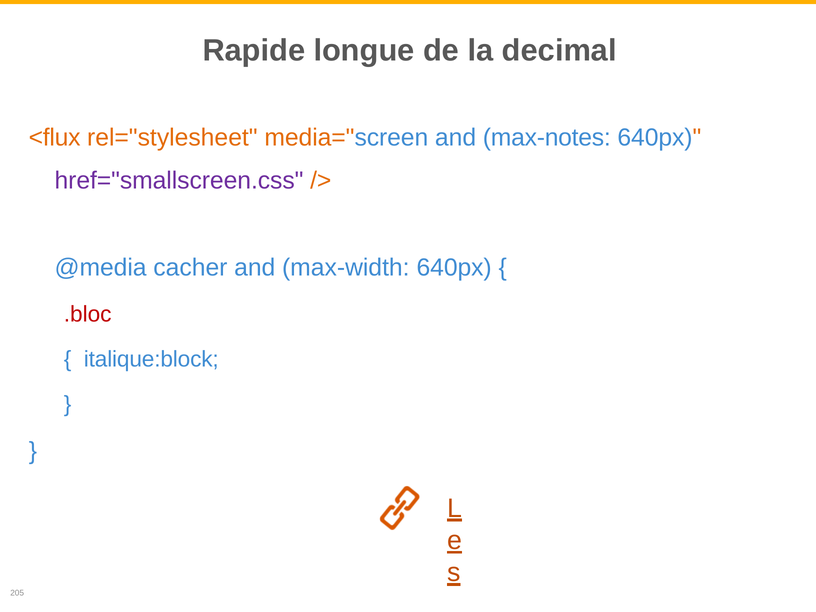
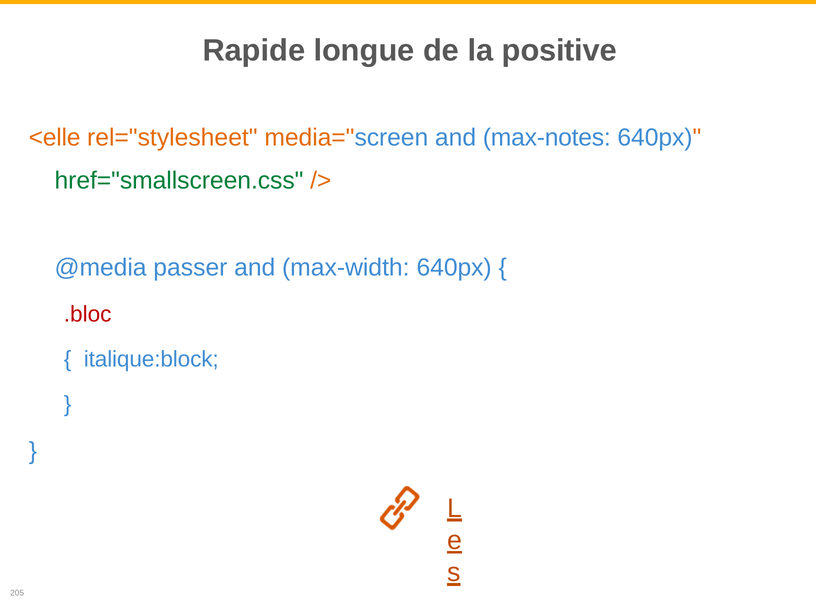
decimal: decimal -> positive (559, 51)
<flux: <flux -> <elle (55, 138)
href="smallscreen.css colour: purple -> green (179, 181)
cacher: cacher -> passer (190, 268)
